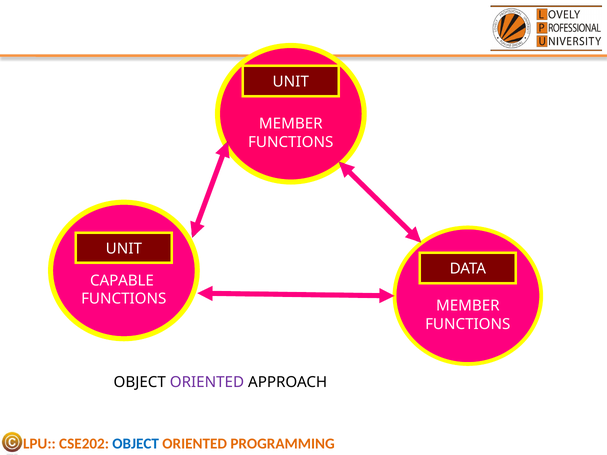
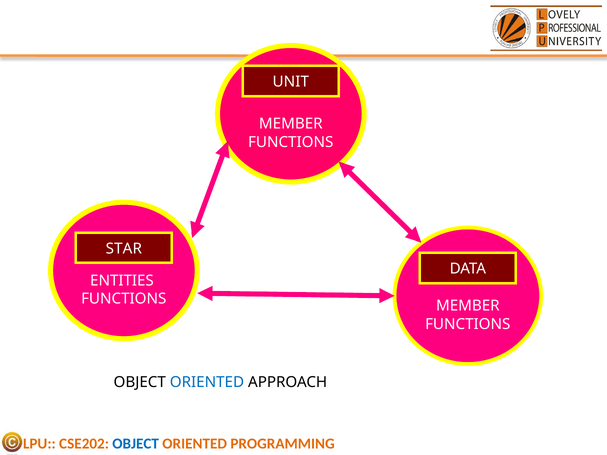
UNIT: UNIT -> STAR (124, 249)
CAPABLE: CAPABLE -> ENTITIES (122, 281)
ORIENTED colour: purple -> blue (207, 382)
